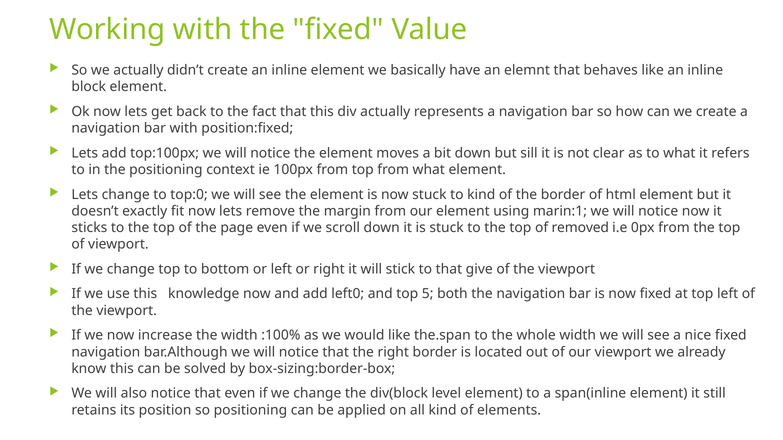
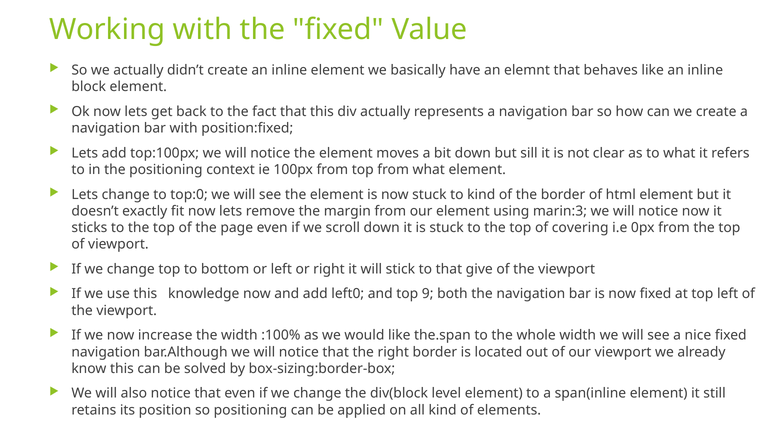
marin:1: marin:1 -> marin:3 (560, 211)
removed: removed -> covering (580, 228)
5: 5 -> 9 (428, 294)
